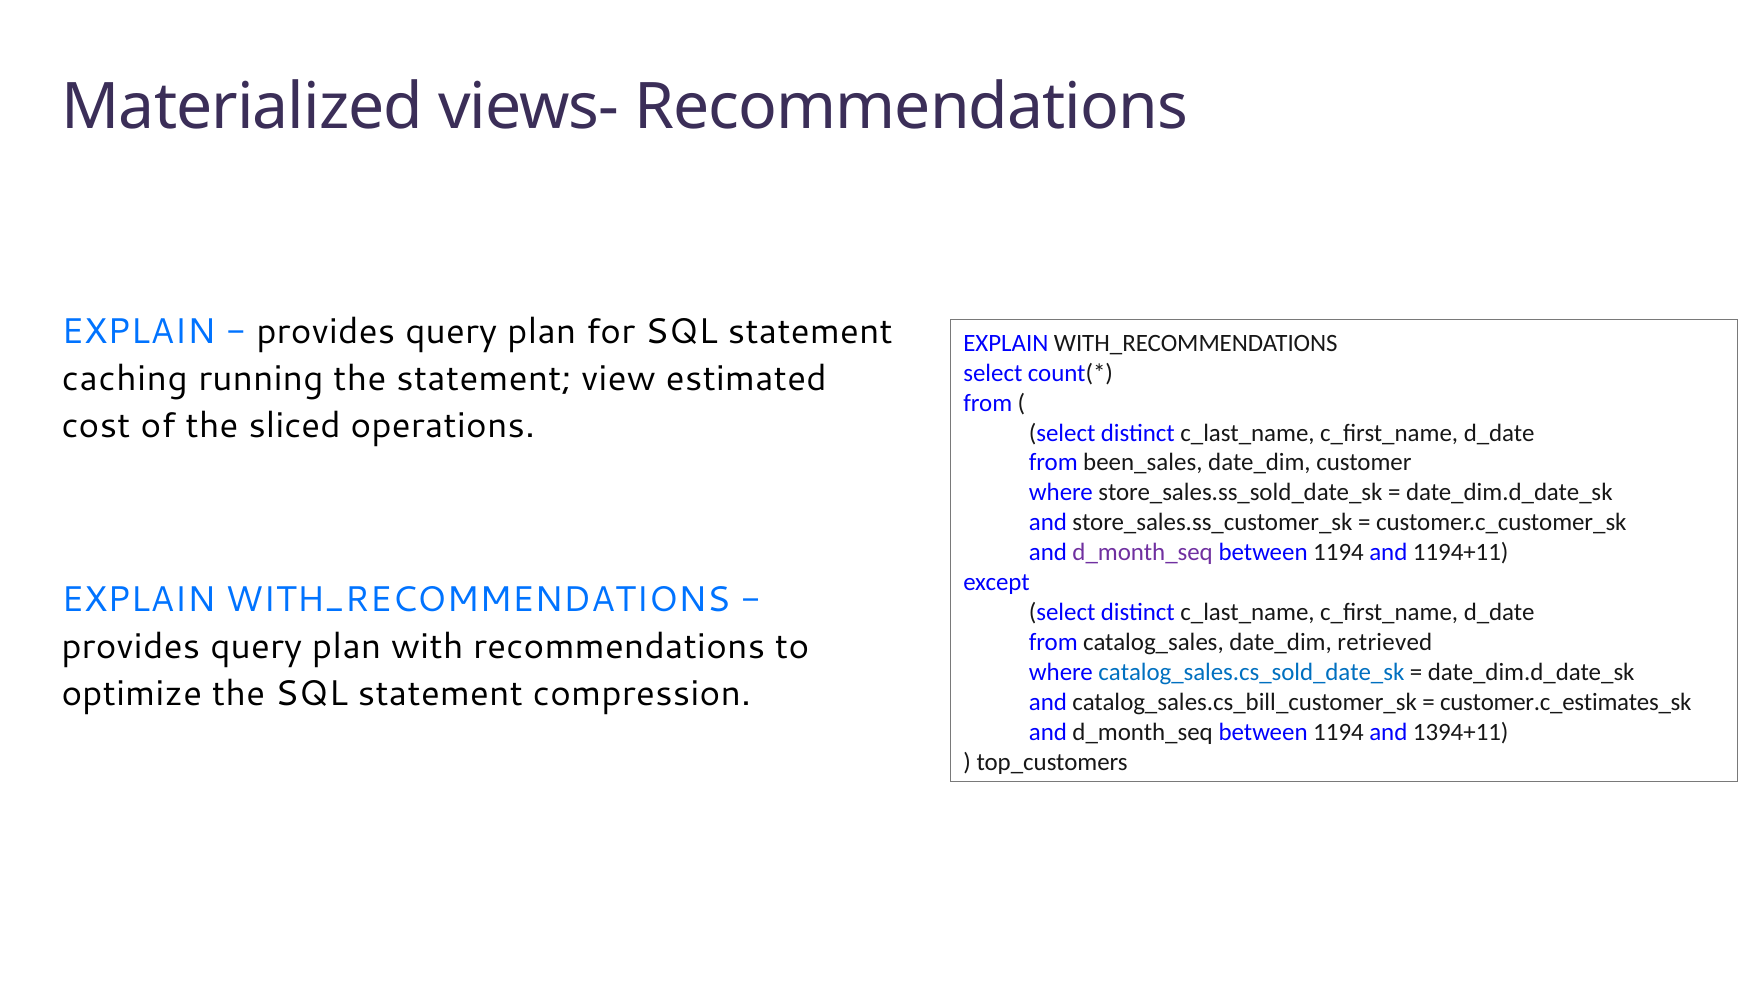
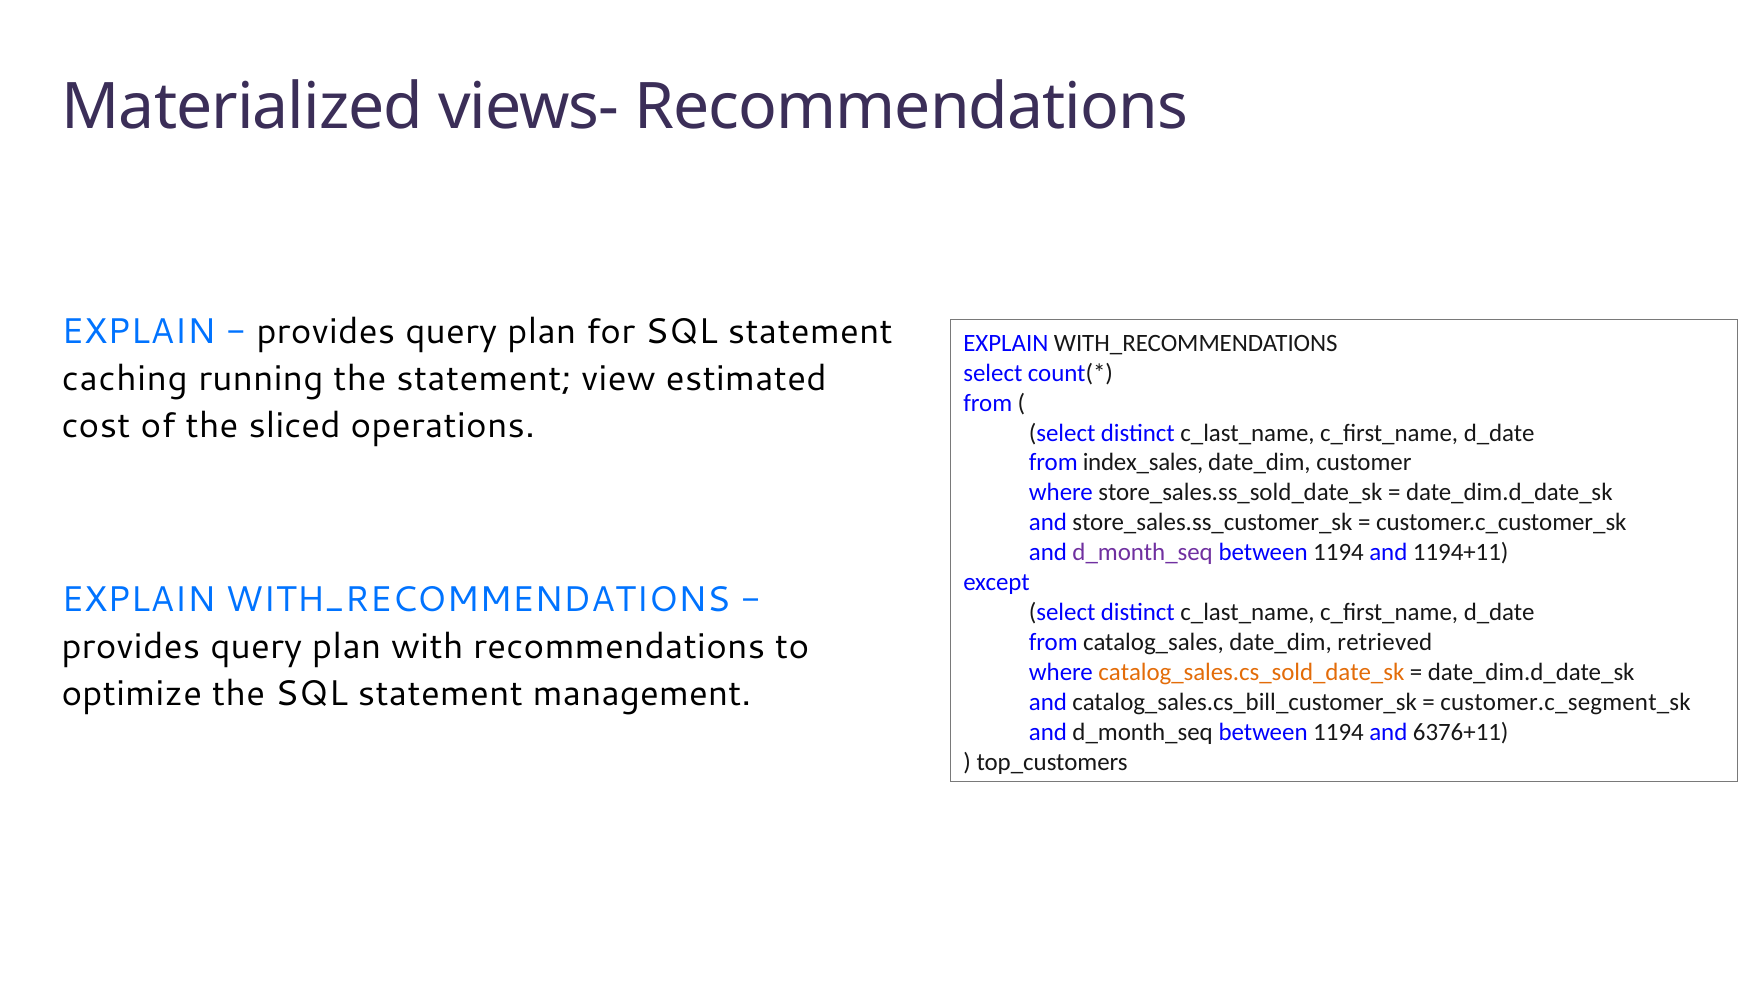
been_sales: been_sales -> index_sales (1143, 463)
catalog_sales.cs_sold_date_sk colour: blue -> orange (1251, 672)
compression: compression -> management (642, 694)
customer.c_estimates_sk: customer.c_estimates_sk -> customer.c_segment_sk (1566, 702)
1394+11: 1394+11 -> 6376+11 (1461, 732)
